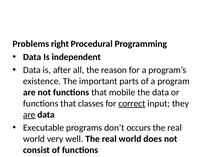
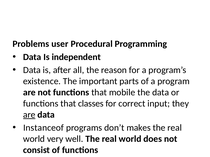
right: right -> user (60, 44)
correct underline: present -> none (132, 104)
Executable: Executable -> Instanceof (44, 128)
occurs: occurs -> makes (139, 128)
